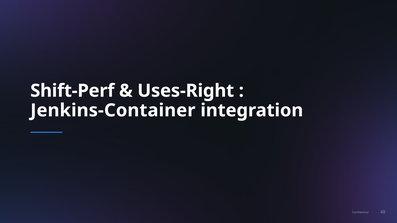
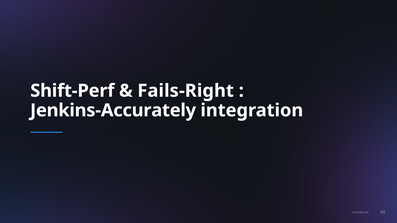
Uses-Right: Uses-Right -> Fails-Right (186, 91)
Jenkins-Container: Jenkins-Container -> Jenkins-Accurately (113, 111)
